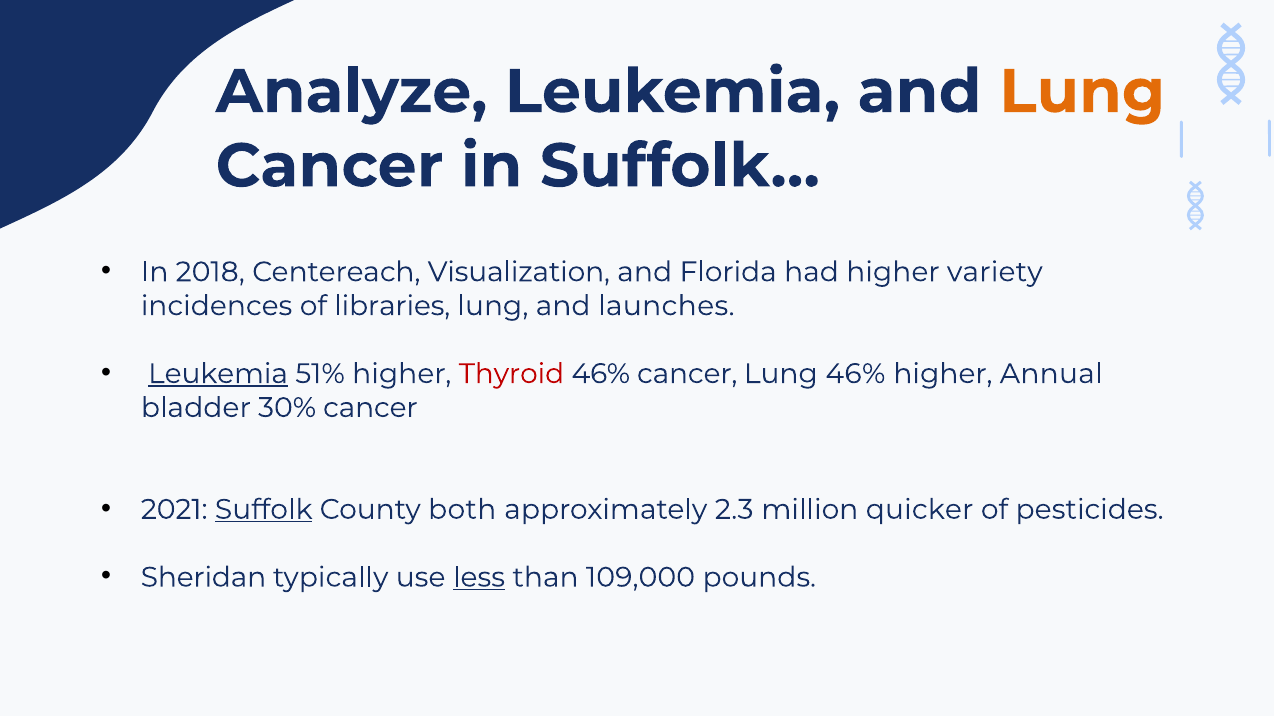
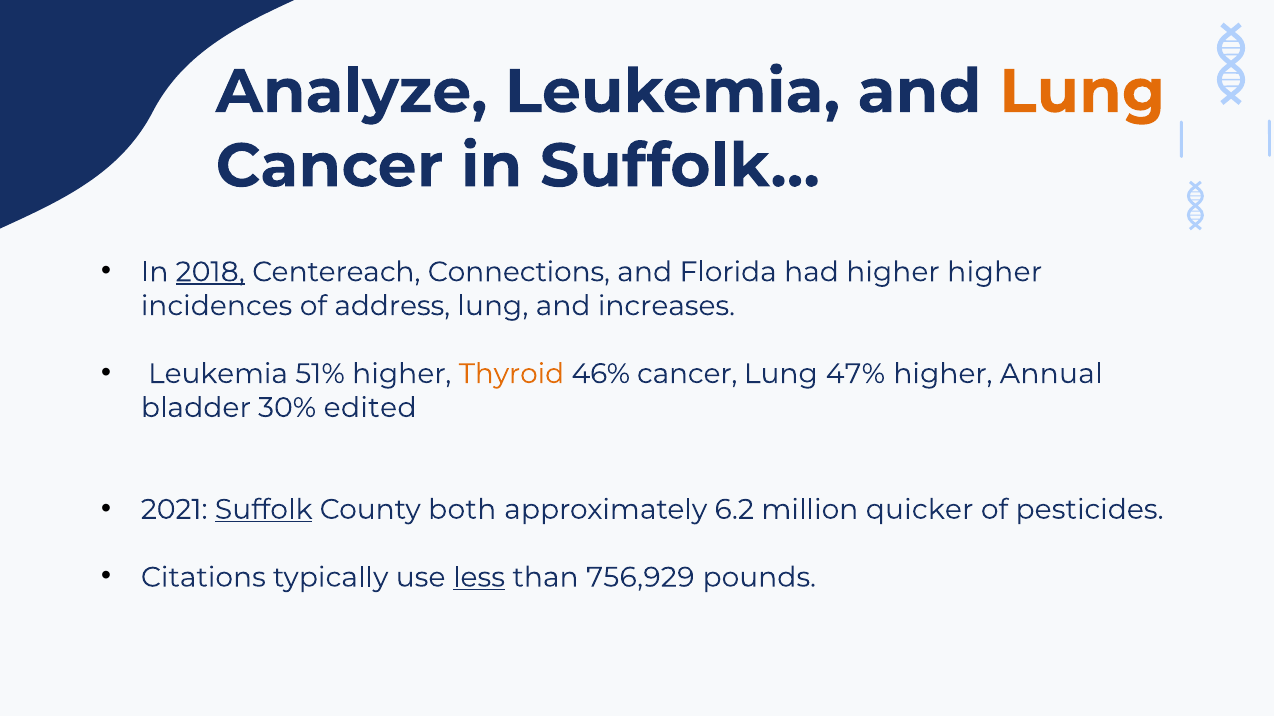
2018 underline: none -> present (210, 272)
Visualization: Visualization -> Connections (519, 272)
higher variety: variety -> higher (995, 272)
libraries: libraries -> address (392, 306)
launches: launches -> increases (666, 306)
Leukemia underline: present -> none (218, 374)
Thyroid colour: red -> orange (511, 374)
Lung 46%: 46% -> 47% (855, 374)
30% cancer: cancer -> edited (370, 408)
2.3: 2.3 -> 6.2 (734, 510)
Sheridan: Sheridan -> Citations (203, 578)
109,000: 109,000 -> 756,929 (640, 578)
